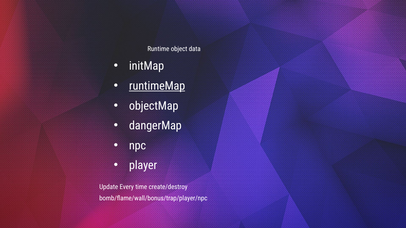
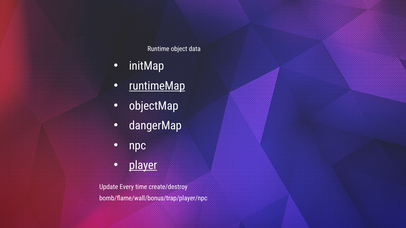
player underline: none -> present (143, 166)
